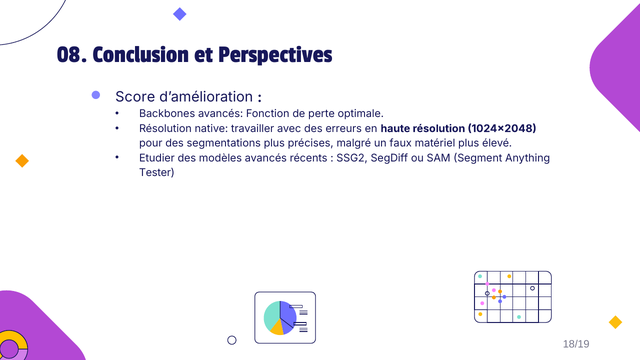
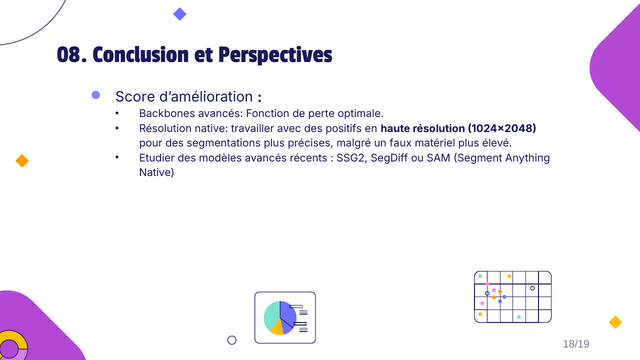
erreurs: erreurs -> positifs (344, 129)
Tester: Tester -> Native (157, 173)
